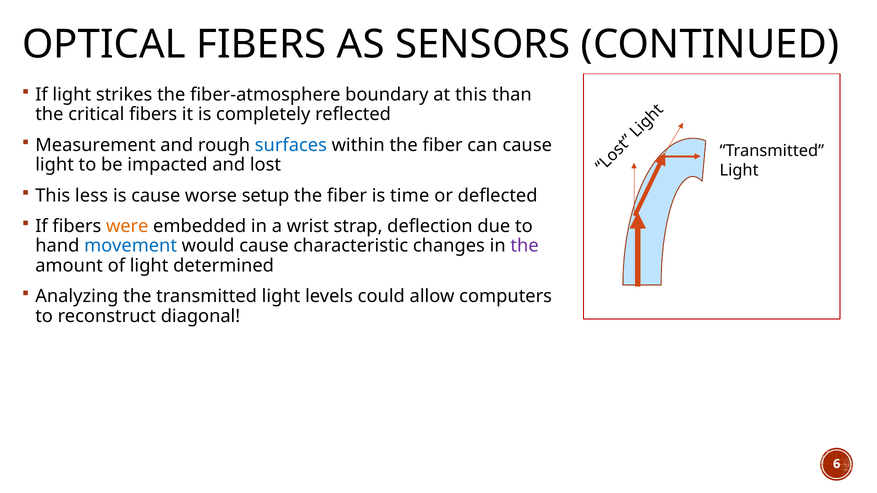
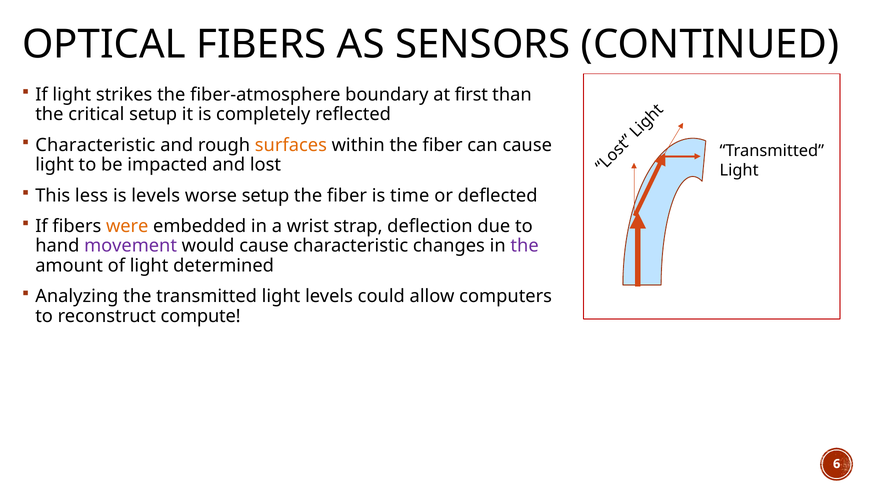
at this: this -> first (471, 95)
critical fibers: fibers -> setup (153, 115)
Measurement: Measurement -> Characteristic (95, 145)
surfaces colour: blue -> orange (291, 145)
is cause: cause -> levels (156, 196)
movement colour: blue -> purple (131, 246)
diagonal: diagonal -> compute (201, 316)
